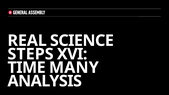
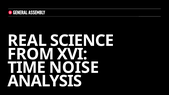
STEPS: STEPS -> FROM (31, 54)
MANY: MANY -> NOISE (74, 68)
